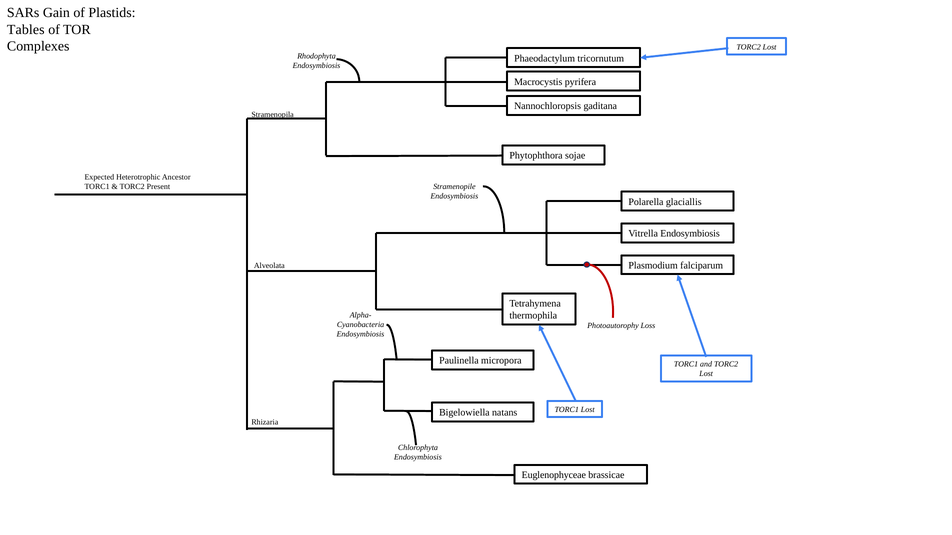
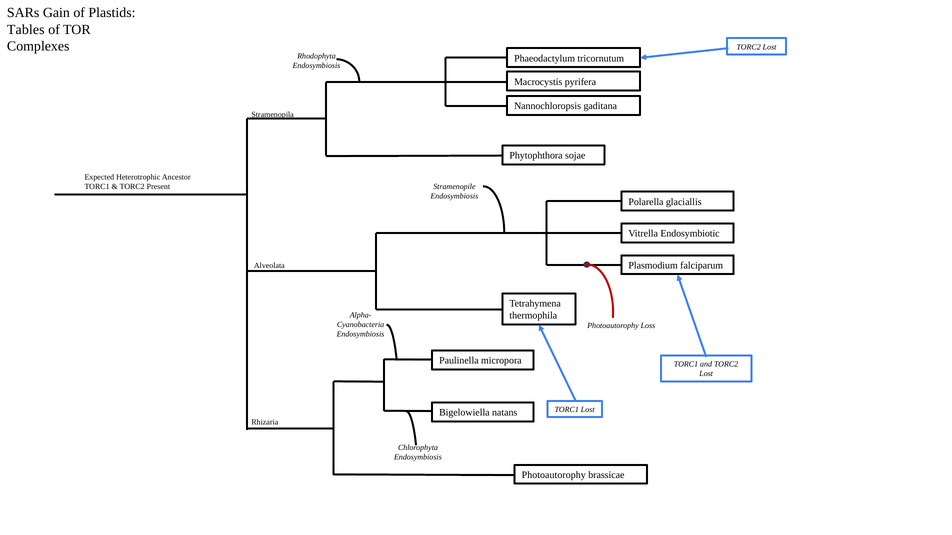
Vitrella Endosymbiosis: Endosymbiosis -> Endosymbiotic (690, 234)
Euglenophyceae: Euglenophyceae -> Photoautorophy (554, 475)
